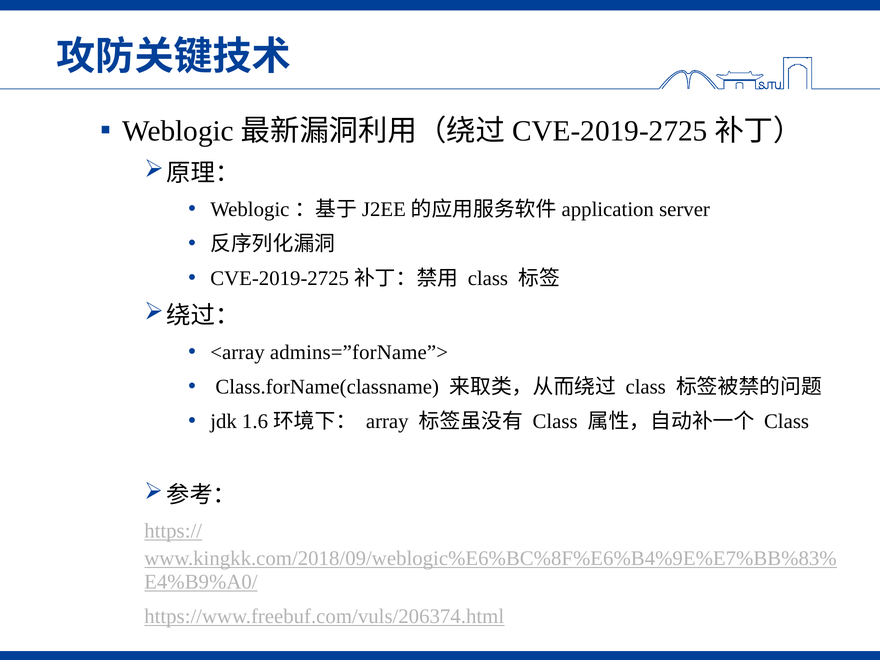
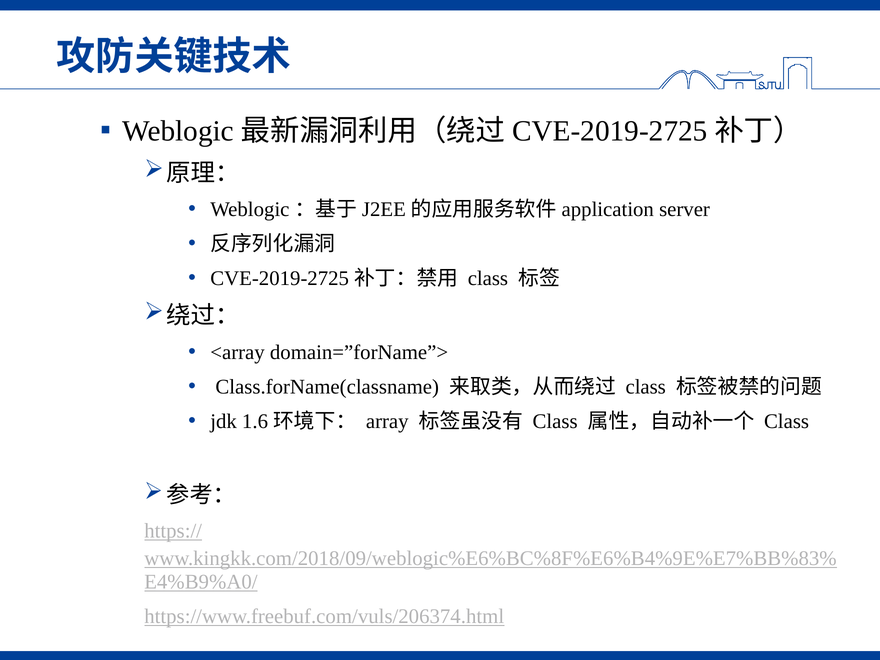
admins=”forName”>: admins=”forName”> -> domain=”forName”> (359, 352)
